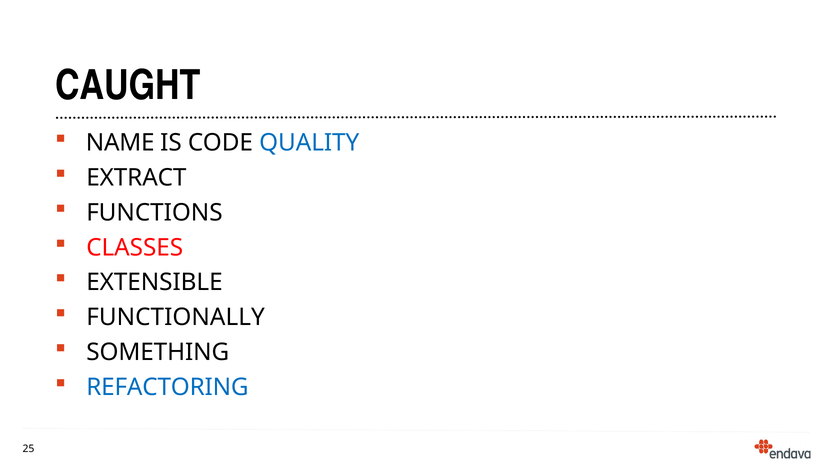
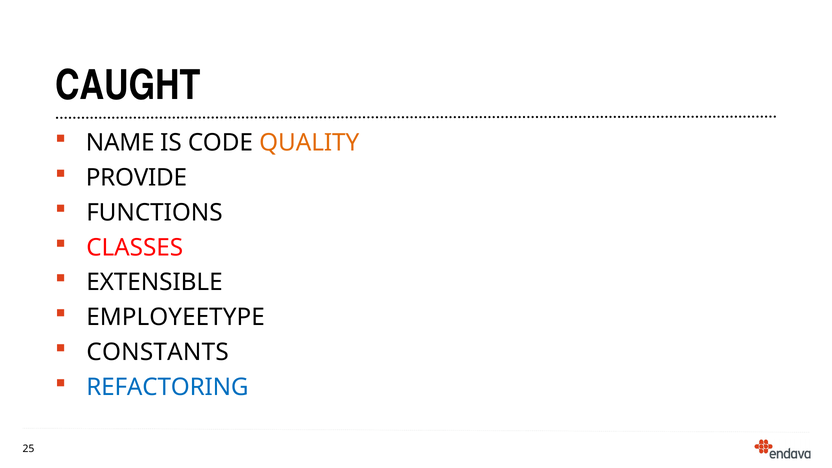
QUALITY colour: blue -> orange (309, 143)
EXTRACT: EXTRACT -> PROVIDE (136, 178)
FUNCTIONALLY: FUNCTIONALLY -> EMPLOYEETYPE (176, 317)
SOMETHING: SOMETHING -> CONSTANTS (158, 352)
